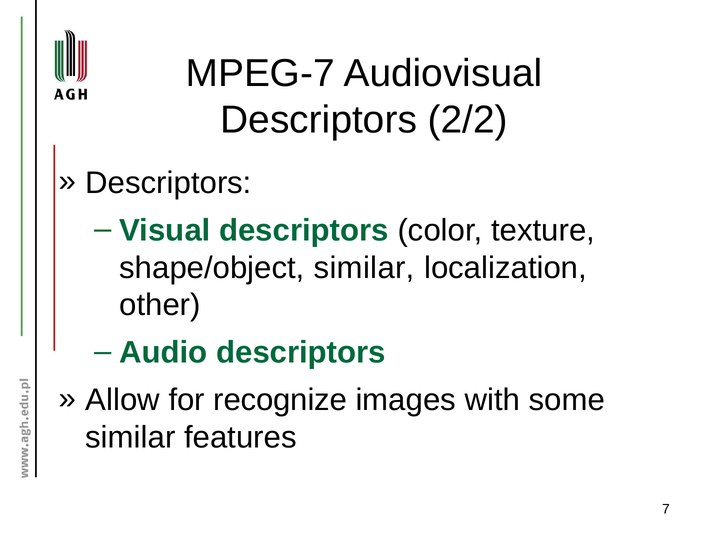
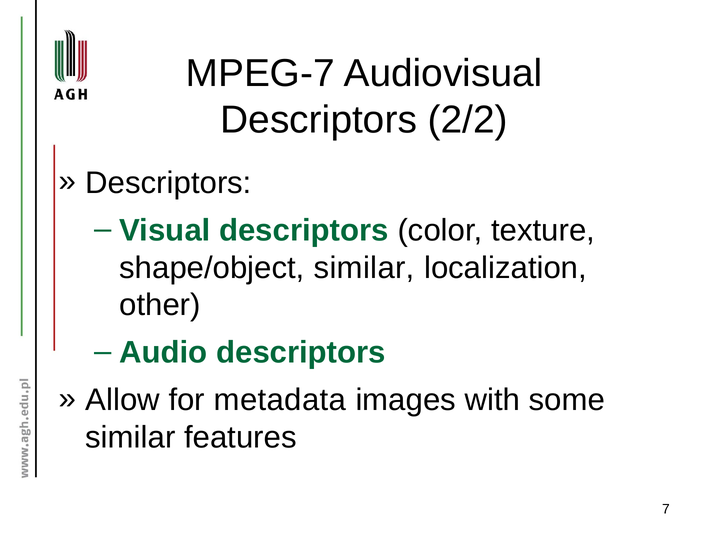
recognize: recognize -> metadata (280, 400)
